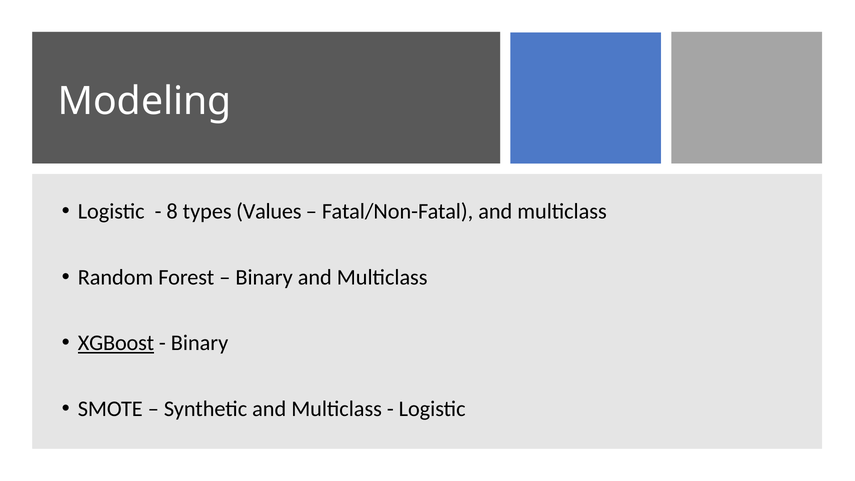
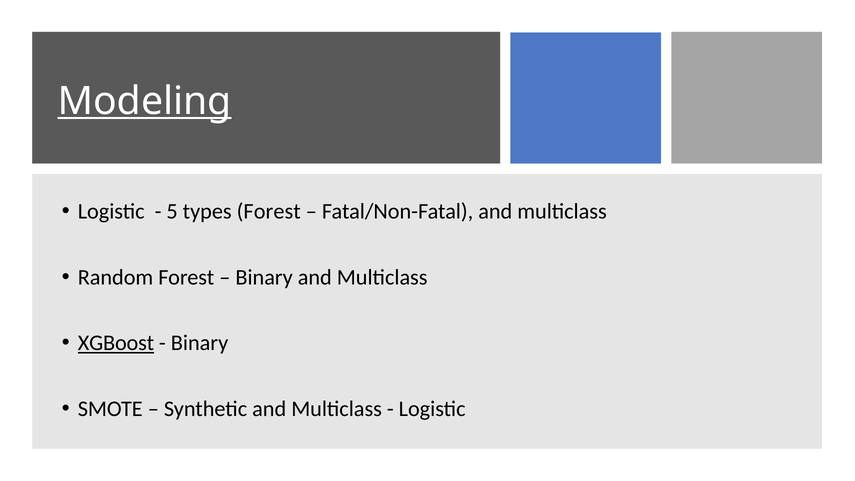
Modeling underline: none -> present (145, 101)
8: 8 -> 5 (172, 211)
types Values: Values -> Forest (269, 211)
